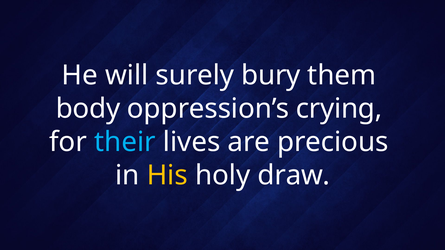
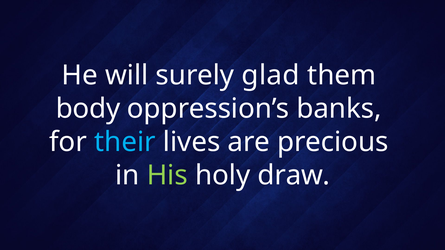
bury: bury -> glad (271, 76)
crying: crying -> banks (339, 109)
His colour: yellow -> light green (167, 176)
